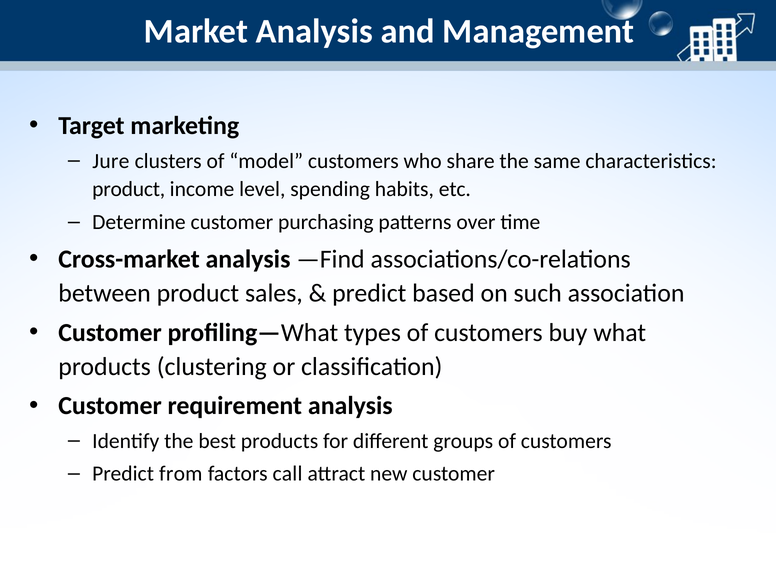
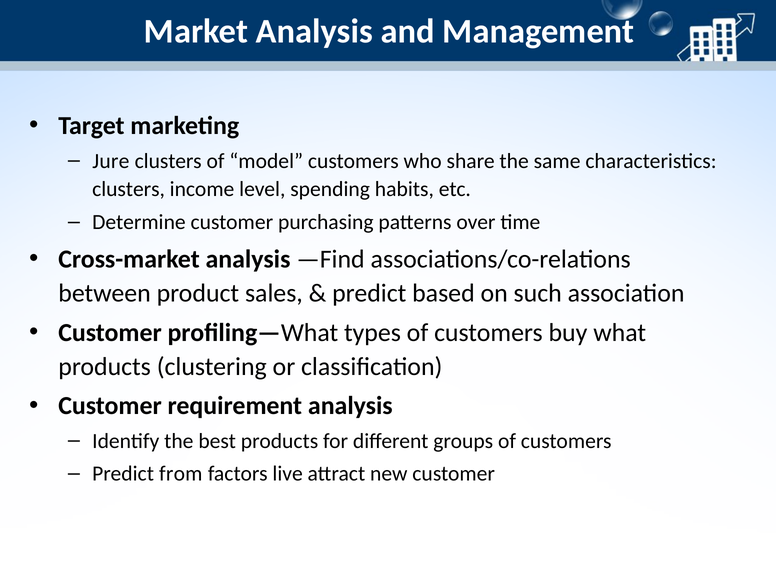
product: product -> clusters (129, 189)
call: call -> live (288, 474)
